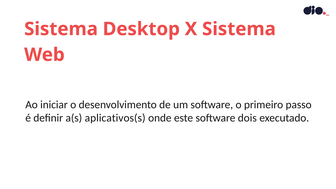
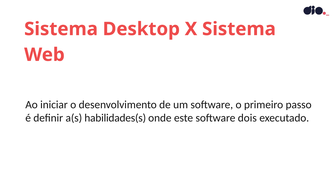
aplicativos(s: aplicativos(s -> habilidades(s (115, 118)
